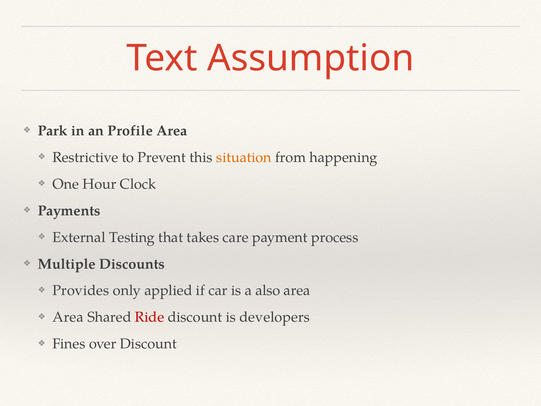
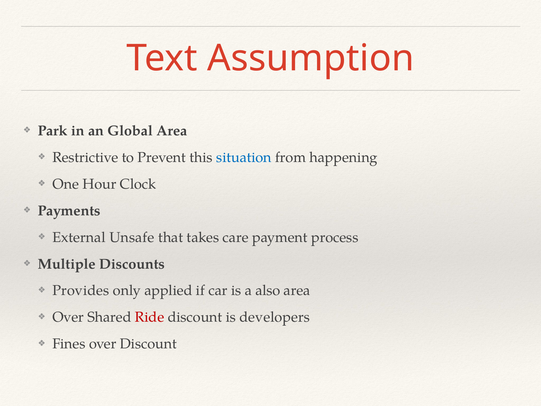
Profile: Profile -> Global (130, 131)
situation colour: orange -> blue (244, 157)
Testing: Testing -> Unsafe (132, 237)
Area: Area -> Over (68, 317)
